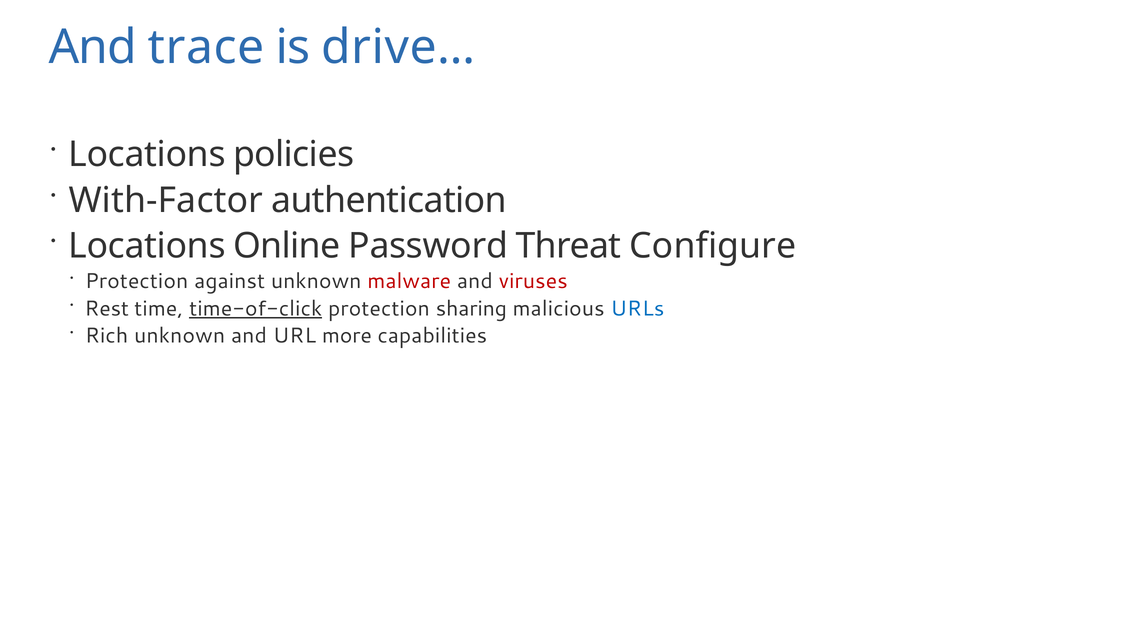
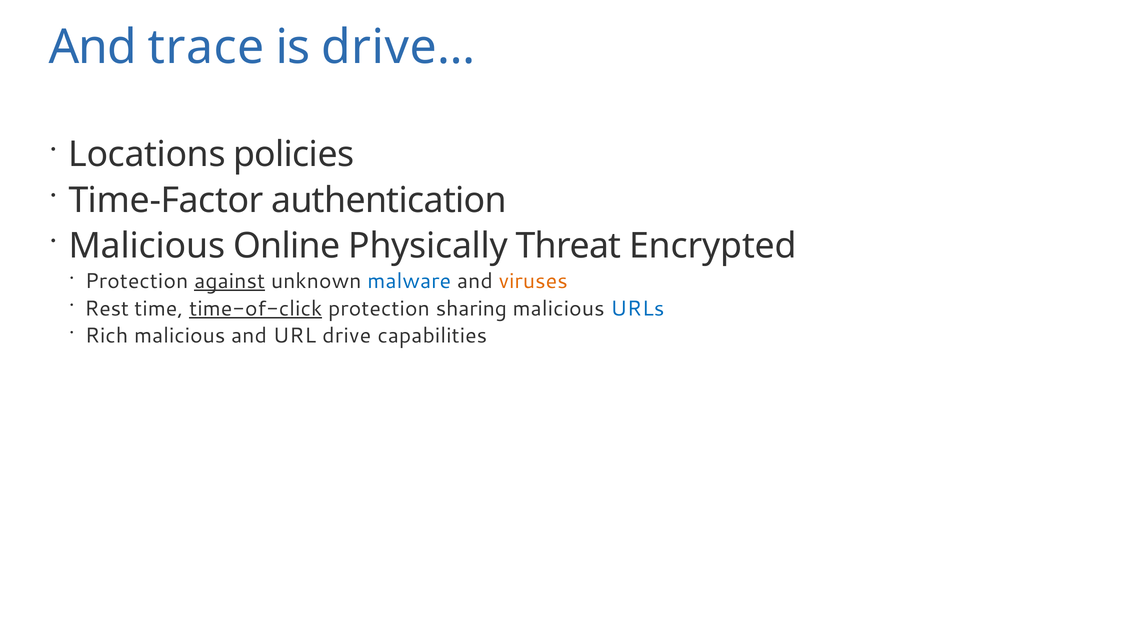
With-Factor: With-Factor -> Time-Factor (166, 200)
Locations: Locations -> Malicious (147, 246)
Password: Password -> Physically (428, 246)
Configure: Configure -> Encrypted (713, 246)
against underline: none -> present (230, 281)
malware colour: red -> blue (409, 281)
viruses colour: red -> orange (533, 281)
Rich unknown: unknown -> malicious (180, 336)
more: more -> drive (347, 336)
